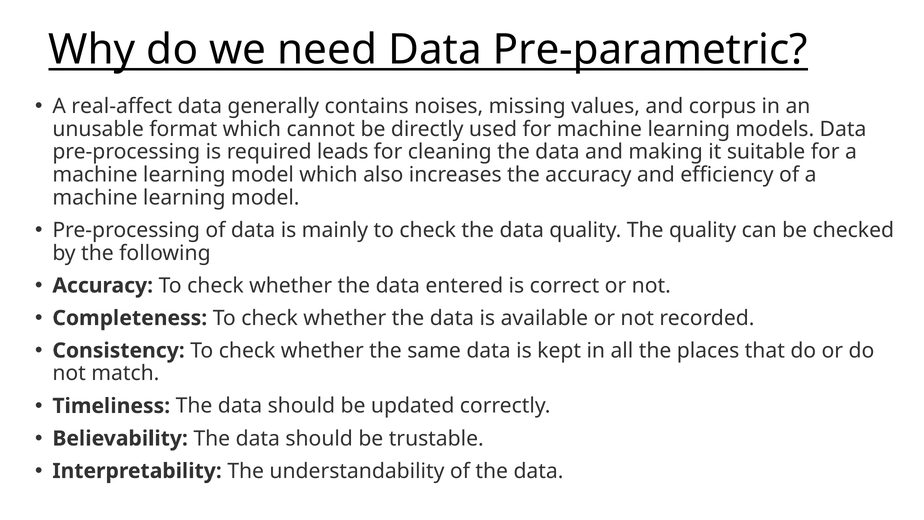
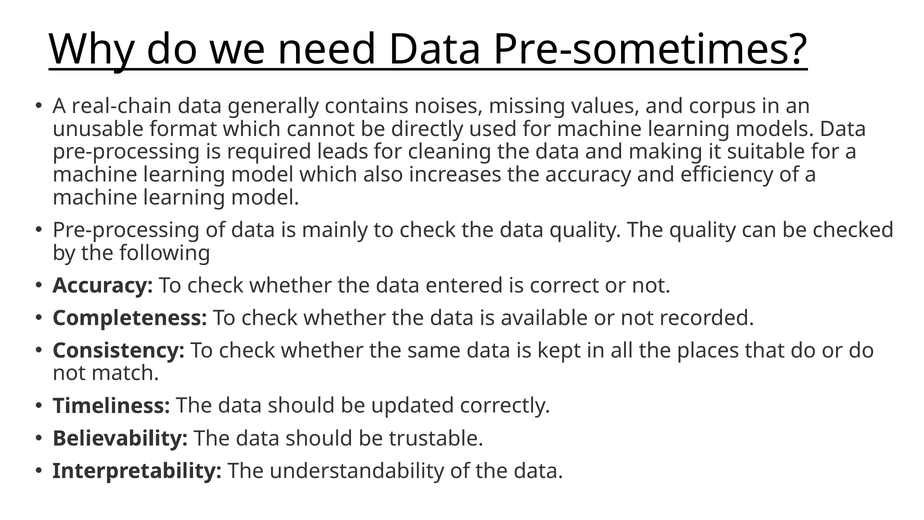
Pre-parametric: Pre-parametric -> Pre-sometimes (650, 50)
real-affect: real-affect -> real-chain (122, 106)
